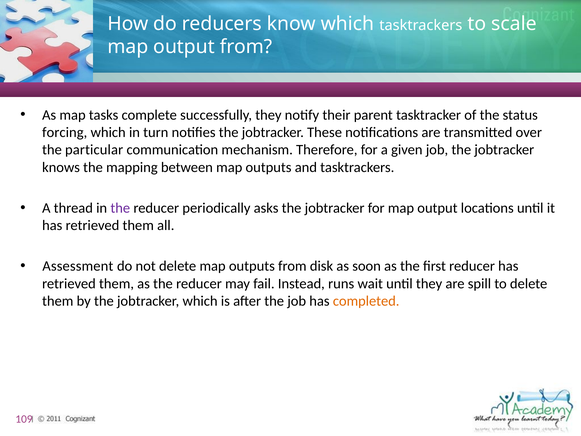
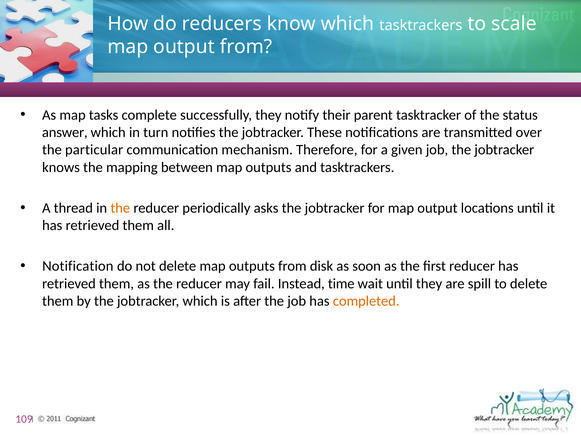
forcing: forcing -> answer (65, 132)
the colour: purple -> orange (120, 208)
Assessment: Assessment -> Notification (78, 266)
runs: runs -> time (341, 283)
